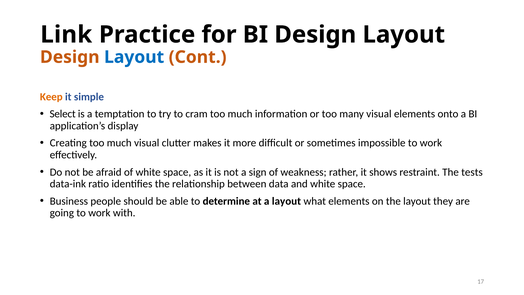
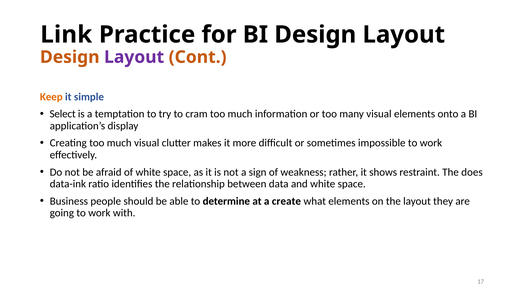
Layout colour: blue -> purple (134, 57)
tests: tests -> does (472, 172)
a layout: layout -> create (286, 201)
